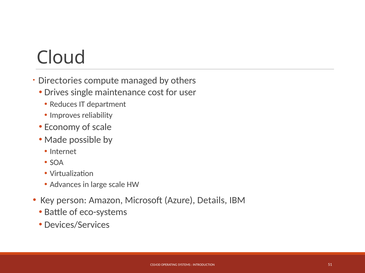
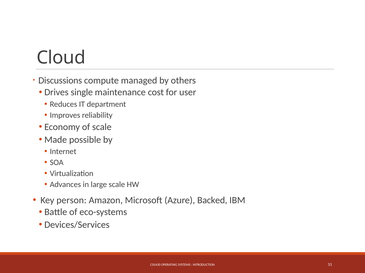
Directories: Directories -> Discussions (60, 81)
Details: Details -> Backed (212, 201)
